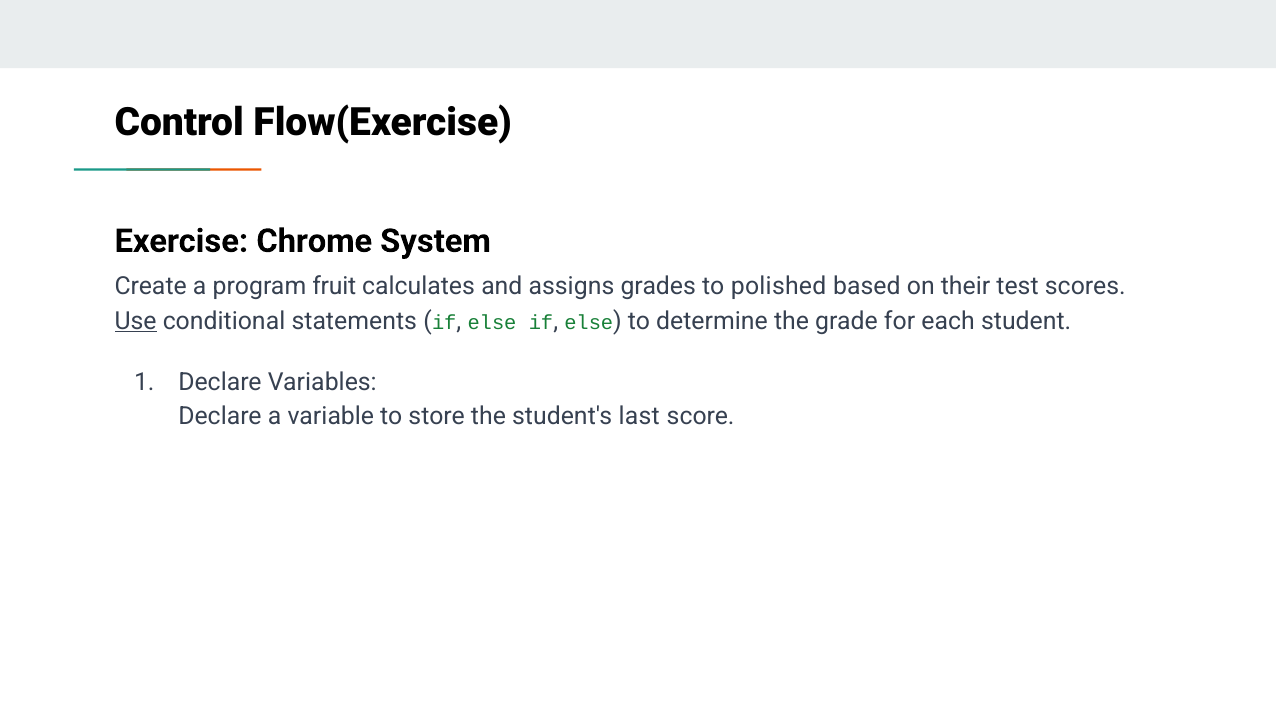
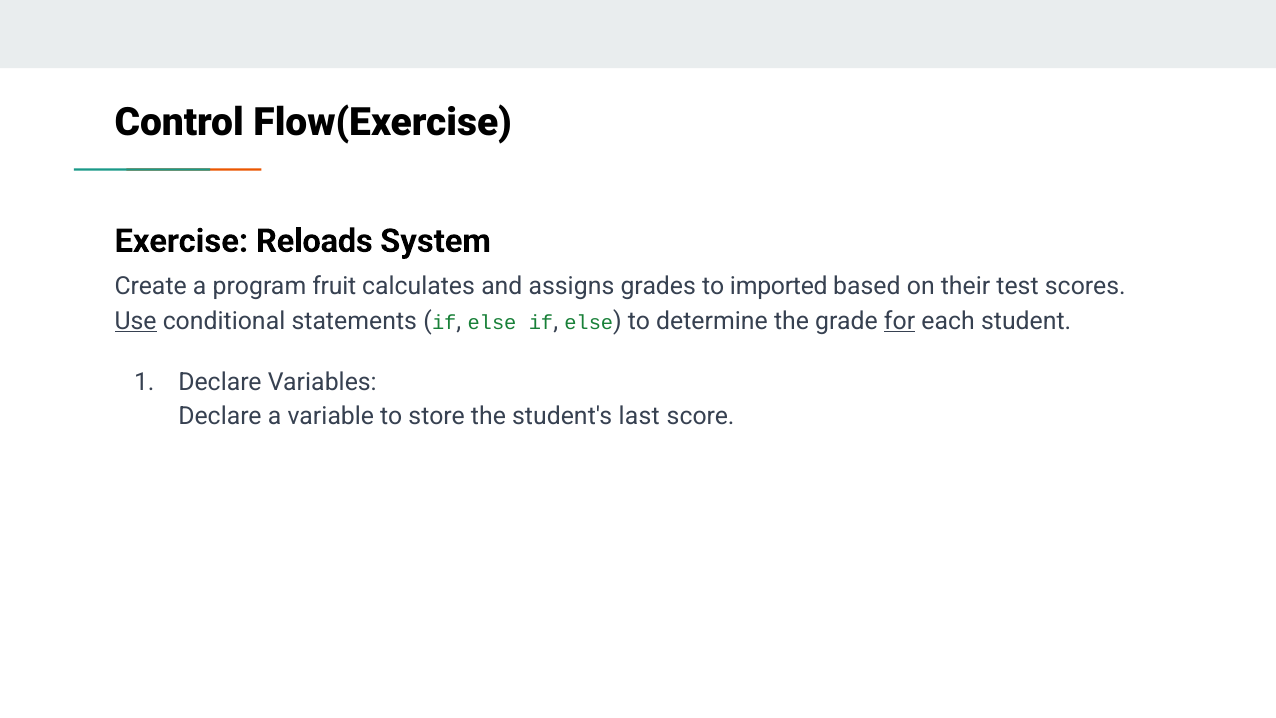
Chrome: Chrome -> Reloads (314, 241)
polished: polished -> imported (779, 287)
for underline: none -> present (900, 321)
